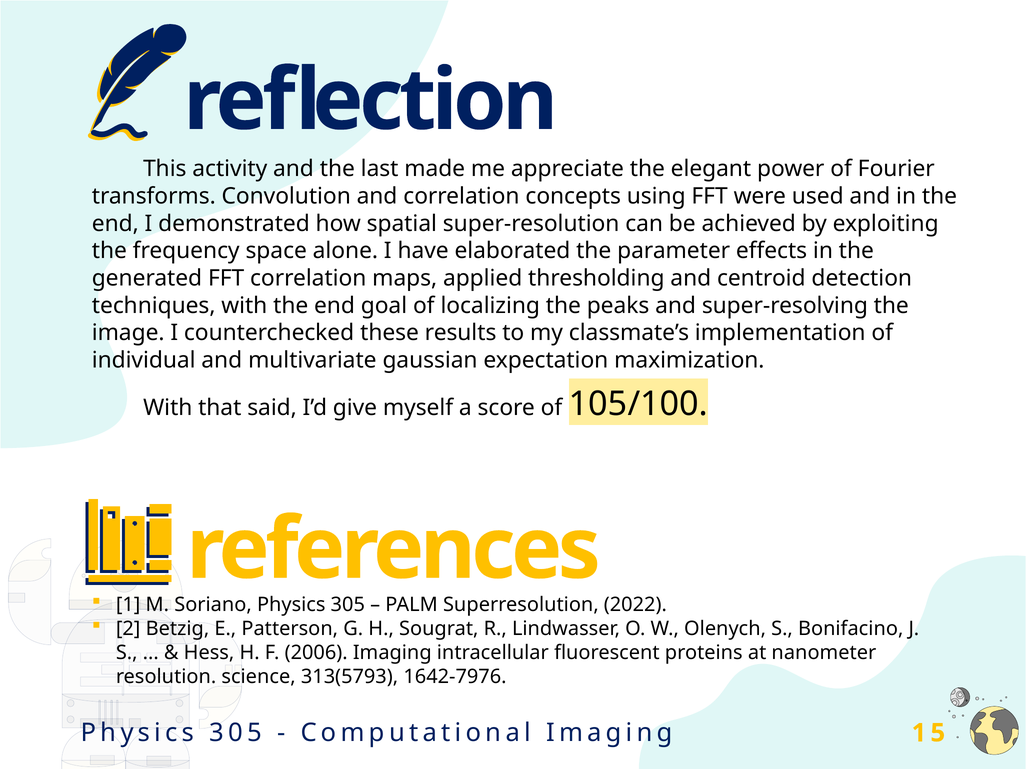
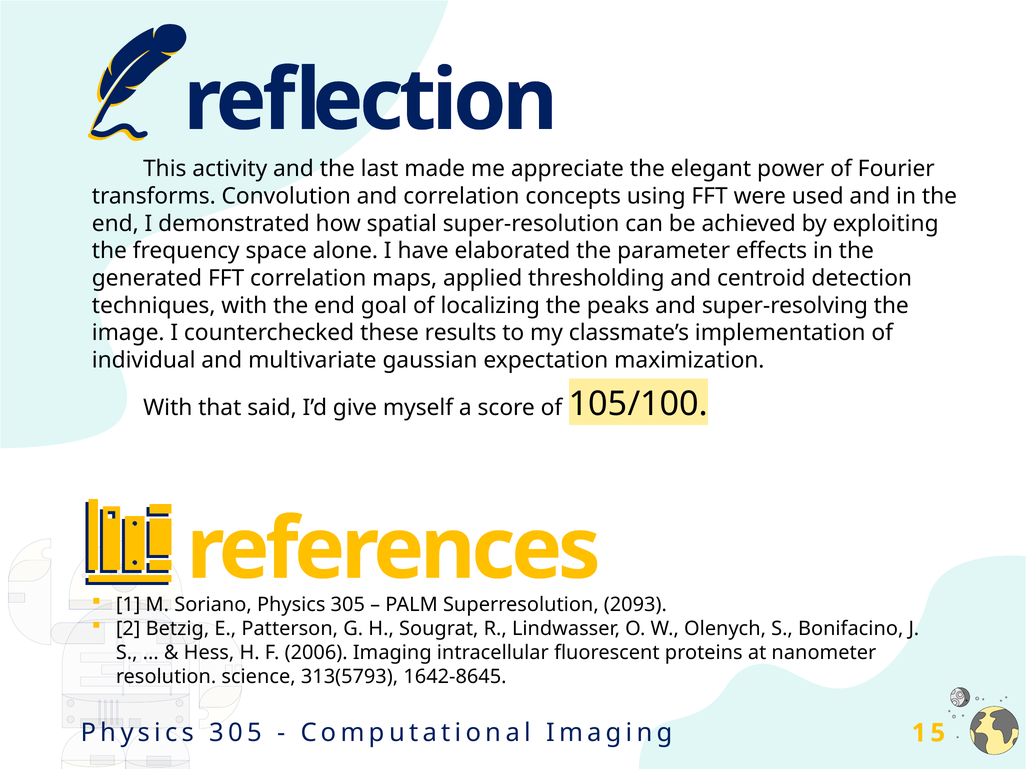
2022: 2022 -> 2093 (635, 605)
1642-7976: 1642-7976 -> 1642-8645 (455, 677)
